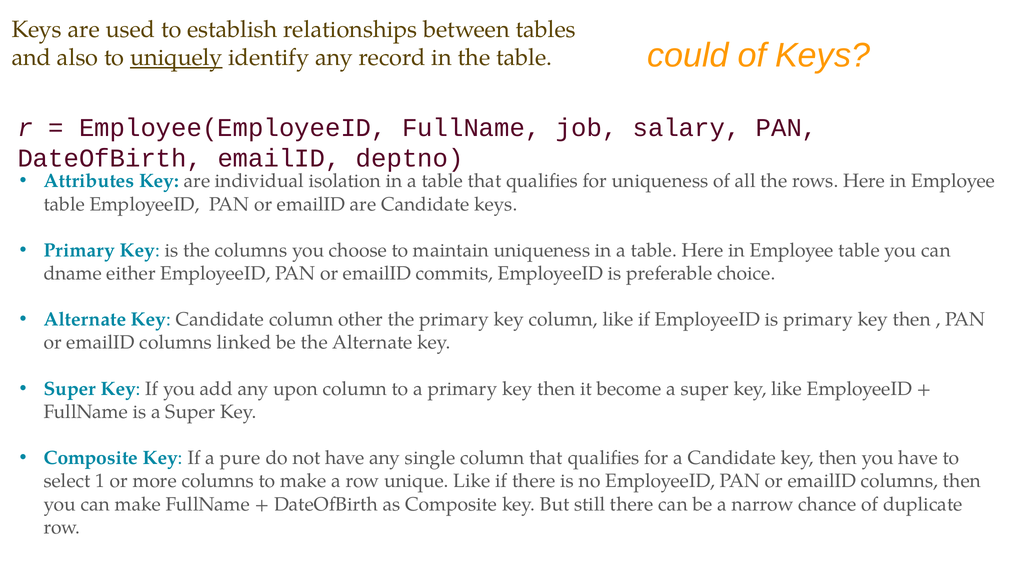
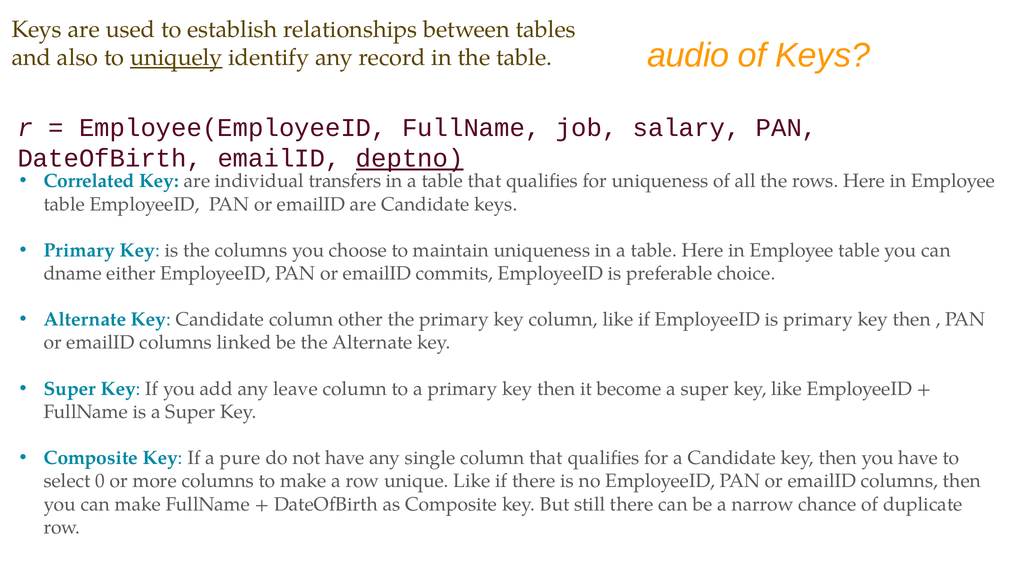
could: could -> audio (688, 56)
deptno underline: none -> present (410, 158)
Attributes: Attributes -> Correlated (89, 181)
isolation: isolation -> transfers (345, 181)
upon: upon -> leave (296, 389)
1: 1 -> 0 (100, 481)
